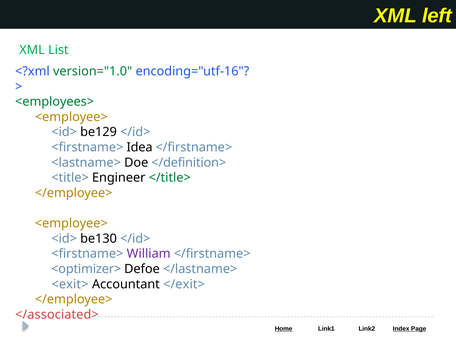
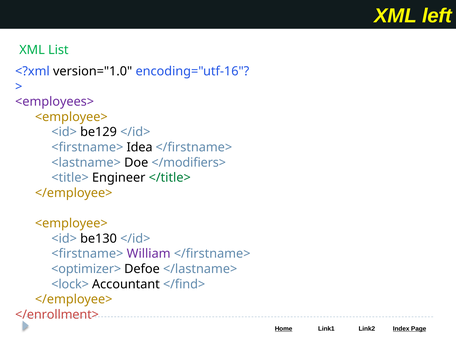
version="1.0 colour: green -> black (93, 71)
<employees> colour: green -> purple (55, 102)
</definition>: </definition> -> </modifiers> (189, 163)
<exit>: <exit> -> <lock> (70, 284)
</exit>: </exit> -> </find> (184, 284)
</associated>: </associated> -> </enrollment> (57, 315)
